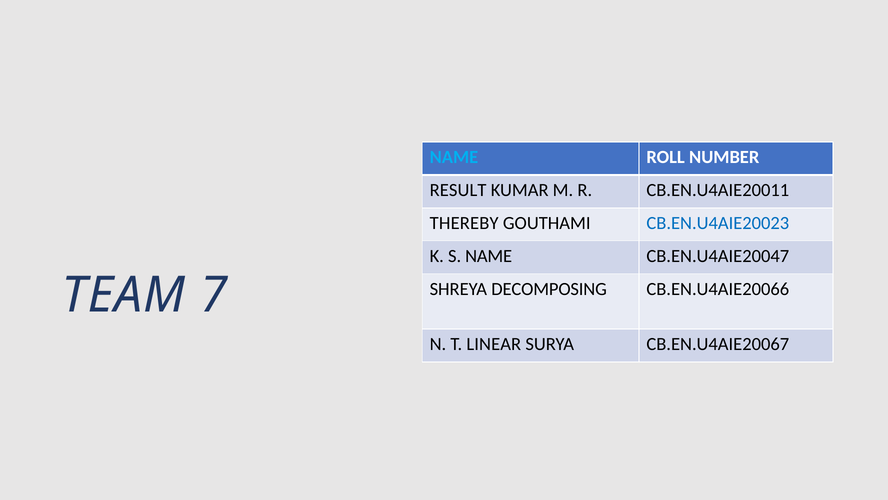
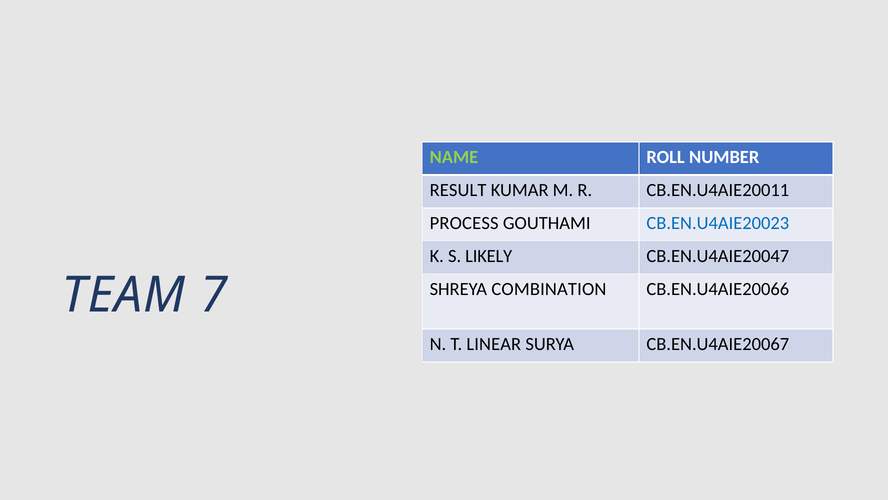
NAME colour: light blue -> light green (454, 157)
THEREBY: THEREBY -> PROCESS (464, 223)
S NAME: NAME -> LIKELY (489, 256)
DECOMPOSING: DECOMPOSING -> COMBINATION (549, 289)
